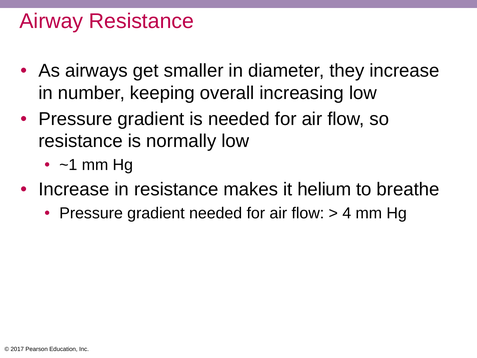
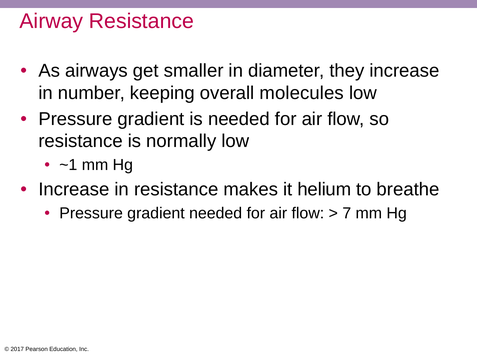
increasing: increasing -> molecules (302, 93)
4: 4 -> 7 (347, 213)
